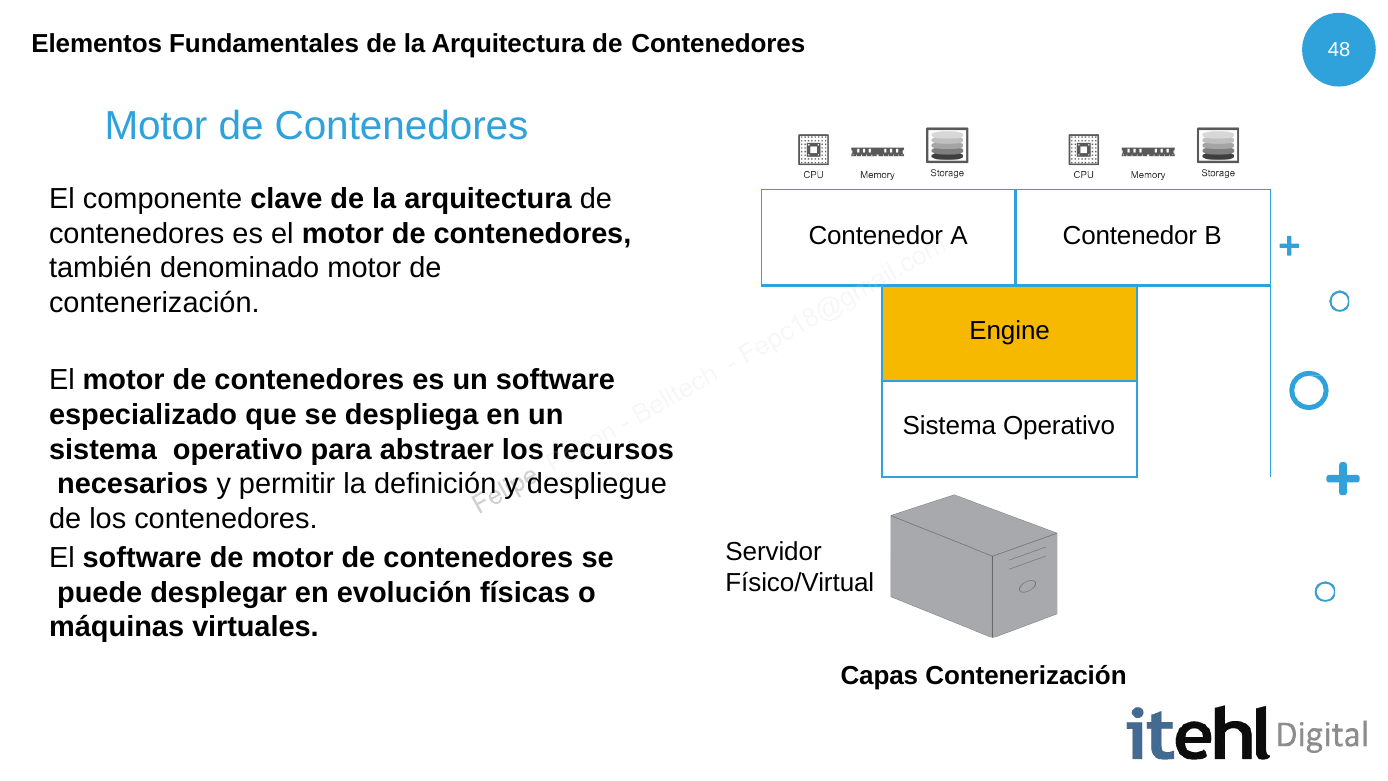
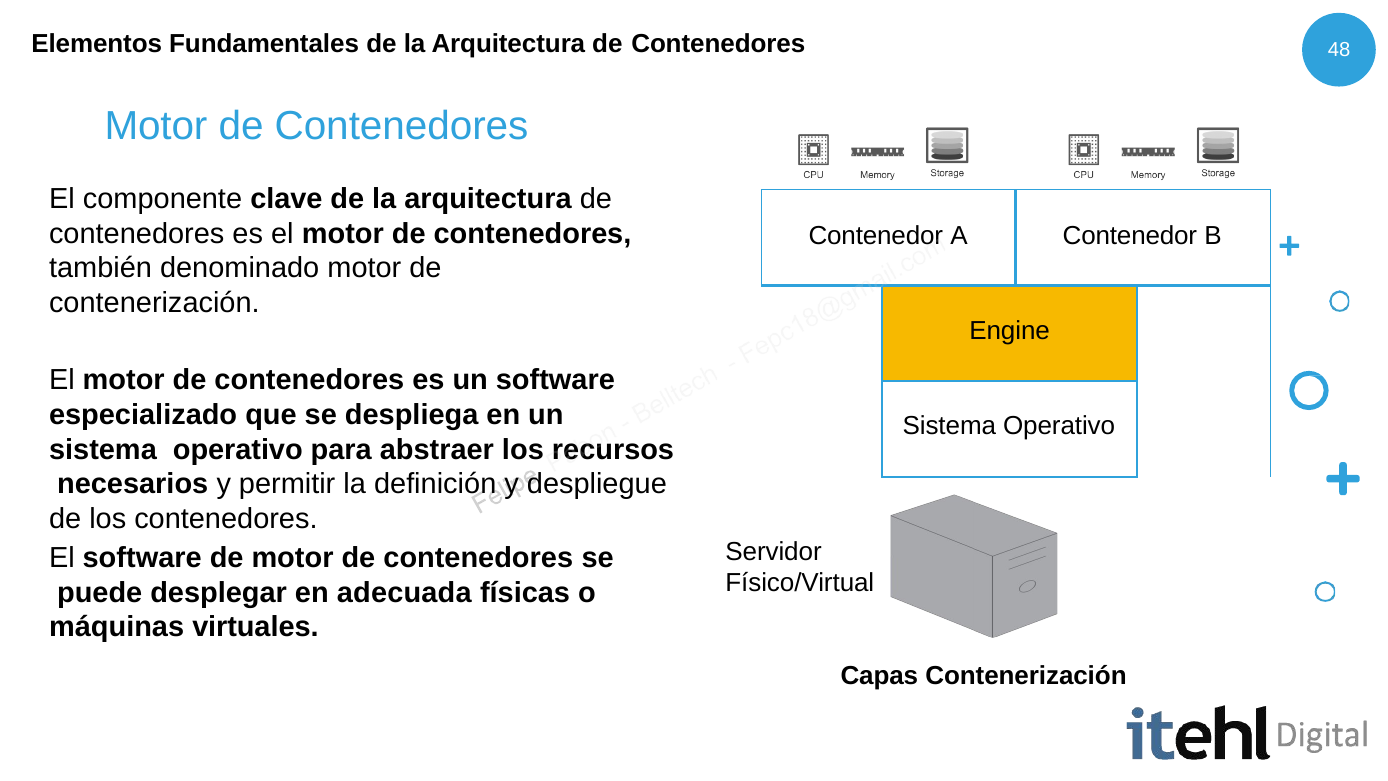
evolución: evolución -> adecuada (404, 593)
